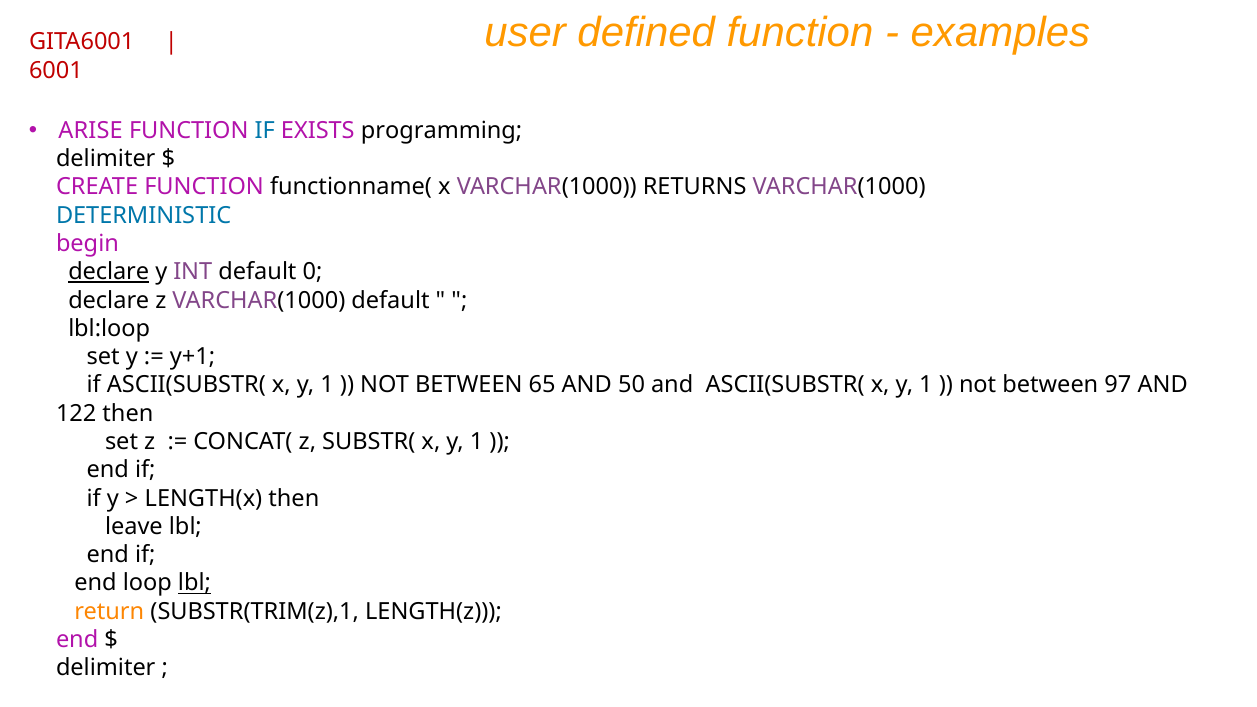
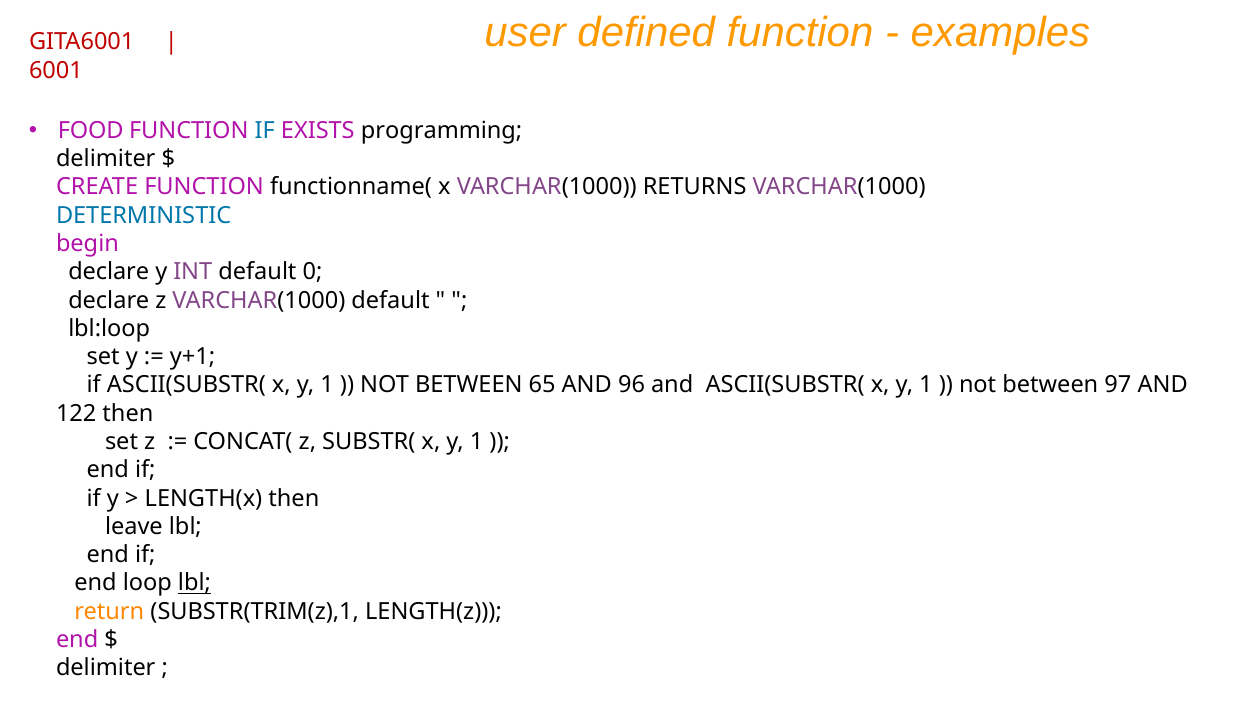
ARISE: ARISE -> FOOD (91, 131)
declare underline: present -> none (109, 272)
50: 50 -> 96 (632, 385)
